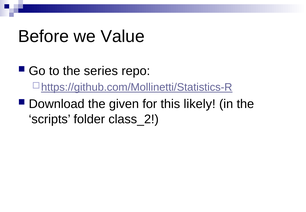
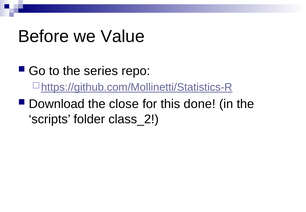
given: given -> close (124, 104)
likely: likely -> done (200, 104)
